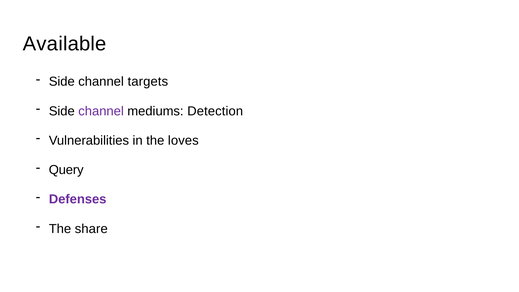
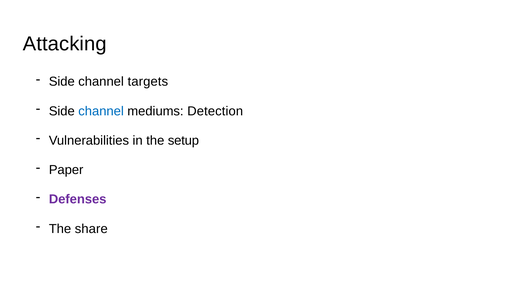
Available: Available -> Attacking (65, 44)
channel colour: purple -> blue (101, 111)
loves: loves -> setup (183, 140)
Query: Query -> Paper (66, 170)
